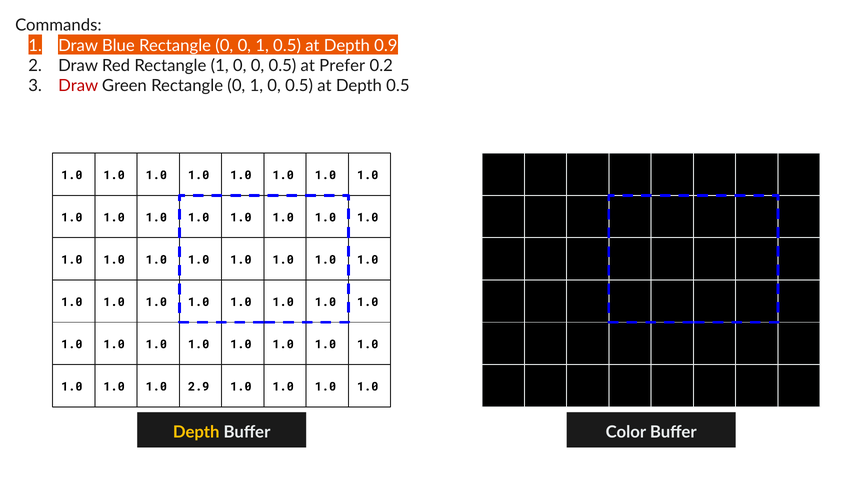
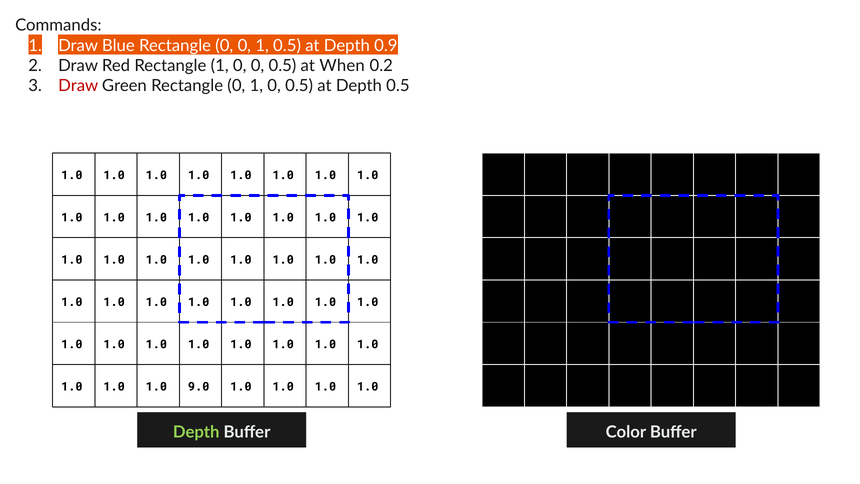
Prefer: Prefer -> When (342, 66)
2.9: 2.9 -> 9.0 (199, 386)
Depth colour: yellow -> light green (196, 432)
